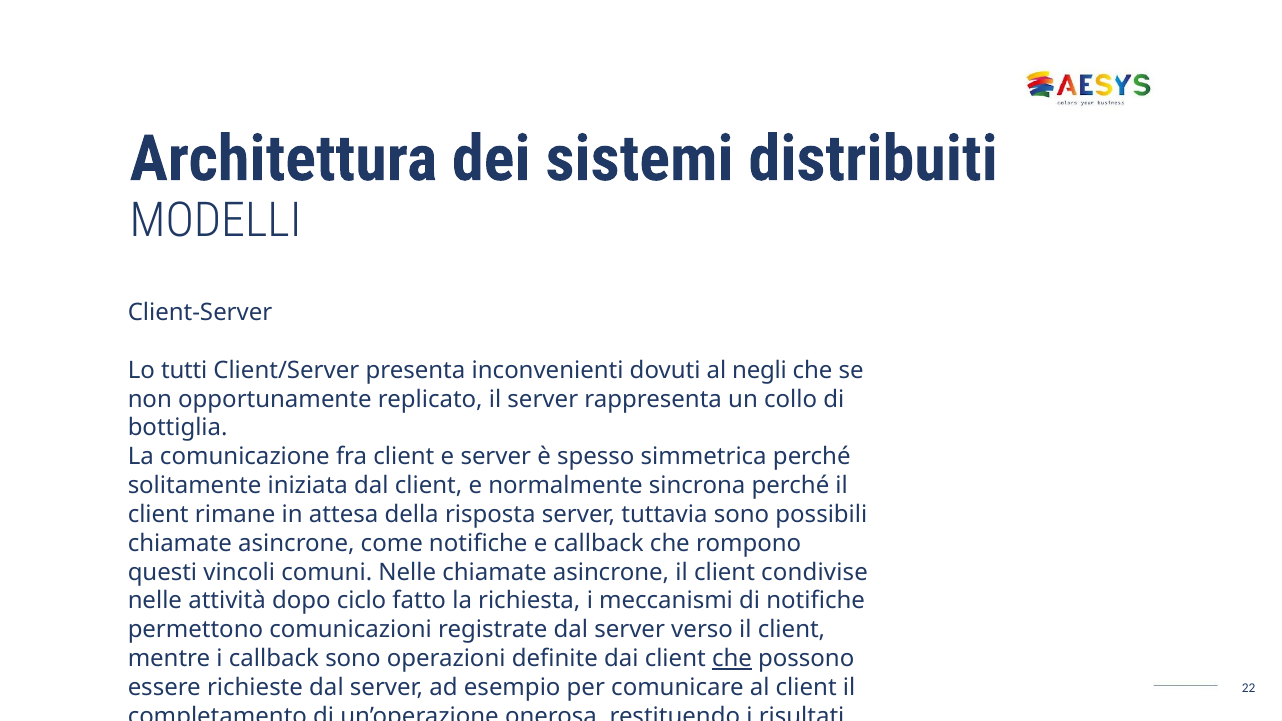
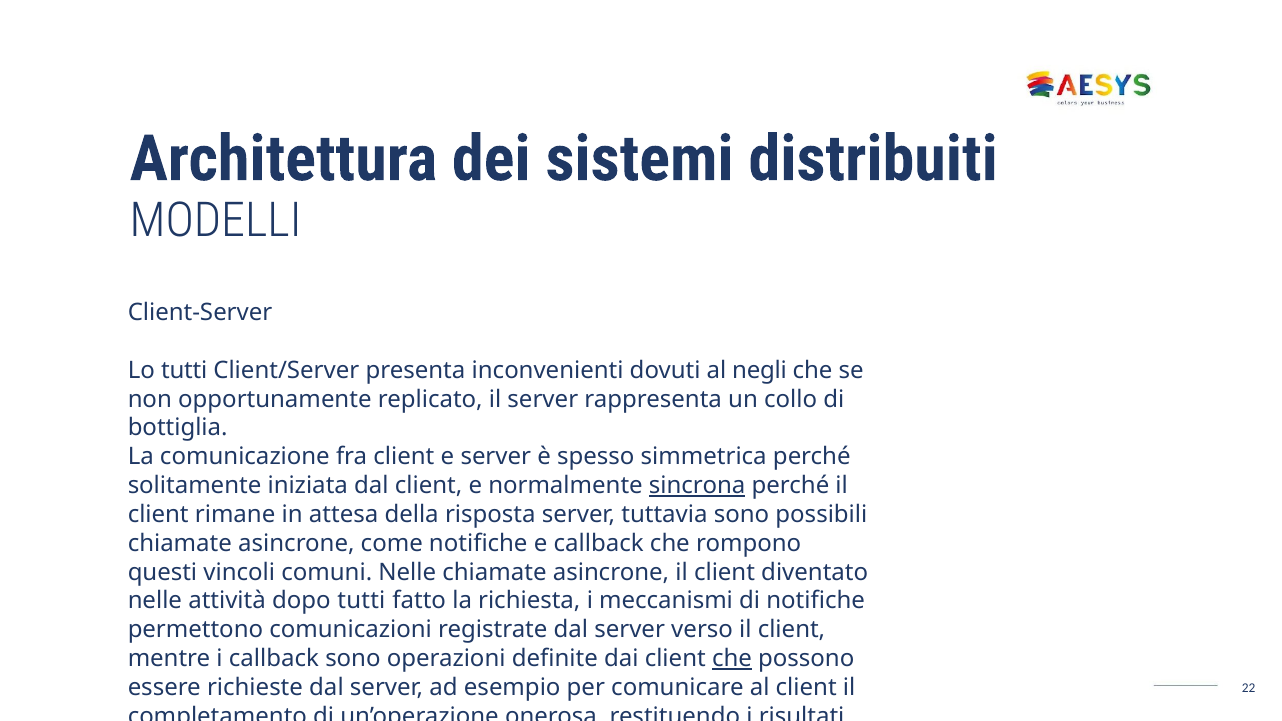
sincrona underline: none -> present (697, 486)
condivise: condivise -> diventato (815, 572)
dopo ciclo: ciclo -> tutti (361, 601)
